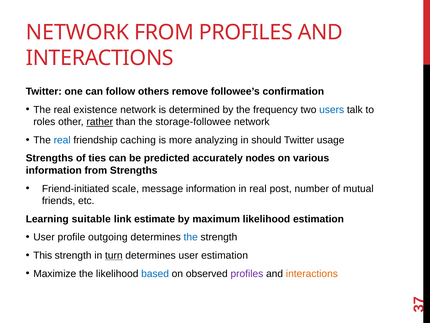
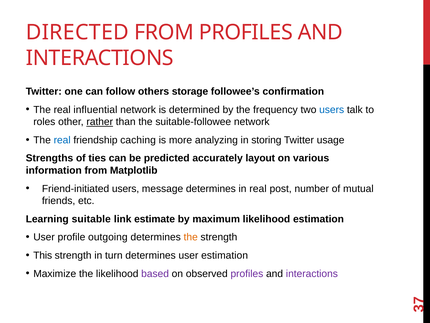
NETWORK: NETWORK -> DIRECTED (77, 32)
remove: remove -> storage (190, 91)
existence: existence -> influential (95, 110)
storage-followee: storage-followee -> suitable-followee (193, 122)
should: should -> storing (266, 140)
nodes: nodes -> layout (260, 158)
from Strengths: Strengths -> Matplotlib (134, 170)
Friend-initiated scale: scale -> users (126, 188)
message information: information -> determines (211, 188)
the colour: blue -> orange (191, 237)
turn underline: present -> none (114, 255)
based colour: blue -> purple (155, 273)
interactions colour: orange -> purple (312, 273)
